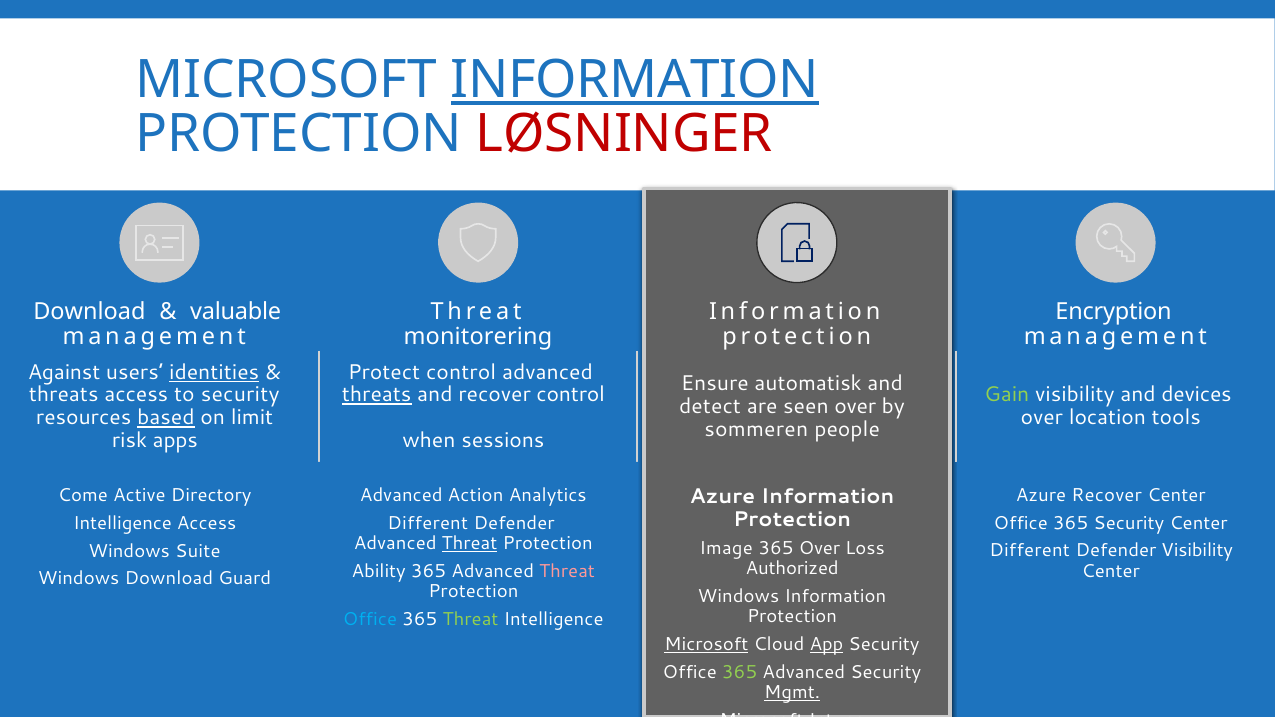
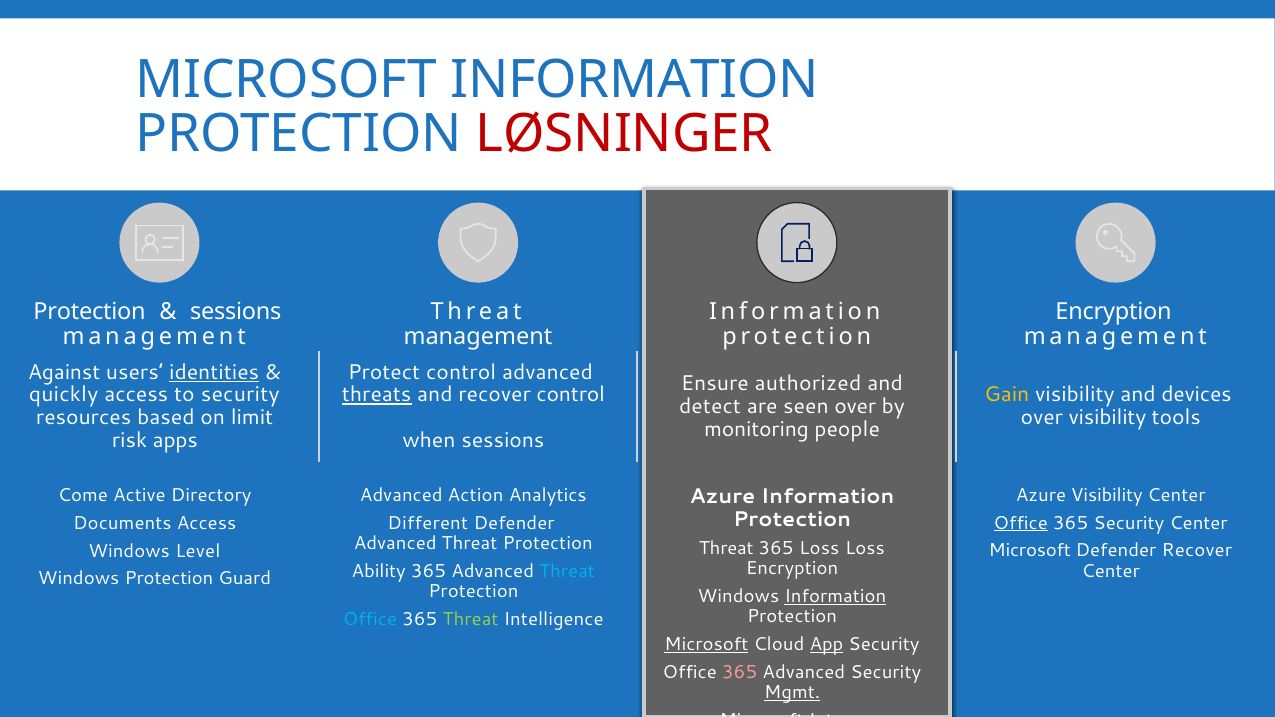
INFORMATION underline: present -> none (635, 80)
Download: Download -> Protection (90, 312)
valuable: valuable -> sessions (236, 312)
monitorering: monitorering -> management (478, 337)
automatisk: automatisk -> authorized (808, 384)
threats: threats -> quickly (64, 395)
Gain colour: light green -> yellow (1007, 395)
over location: location -> visibility (1107, 418)
based underline: present -> none (166, 418)
sommeren: sommeren -> monitoring (756, 429)
Azure Recover: Recover -> Visibility (1107, 495)
Intelligence: Intelligence -> Documents (122, 523)
Office underline: none -> present (1021, 523)
Threat underline: present -> none (469, 543)
Image: Image -> Threat (726, 549)
365 Over: Over -> Loss (819, 549)
Suite: Suite -> Level (198, 551)
Different: Different -> Microsoft (1030, 551)
Defender Visibility: Visibility -> Recover (1197, 551)
Authorized: Authorized -> Encryption (792, 569)
Threat colour: pink -> light blue (567, 571)
Windows Download: Download -> Protection (169, 579)
Information underline: none -> present (835, 597)
365 colour: light green -> pink (740, 673)
